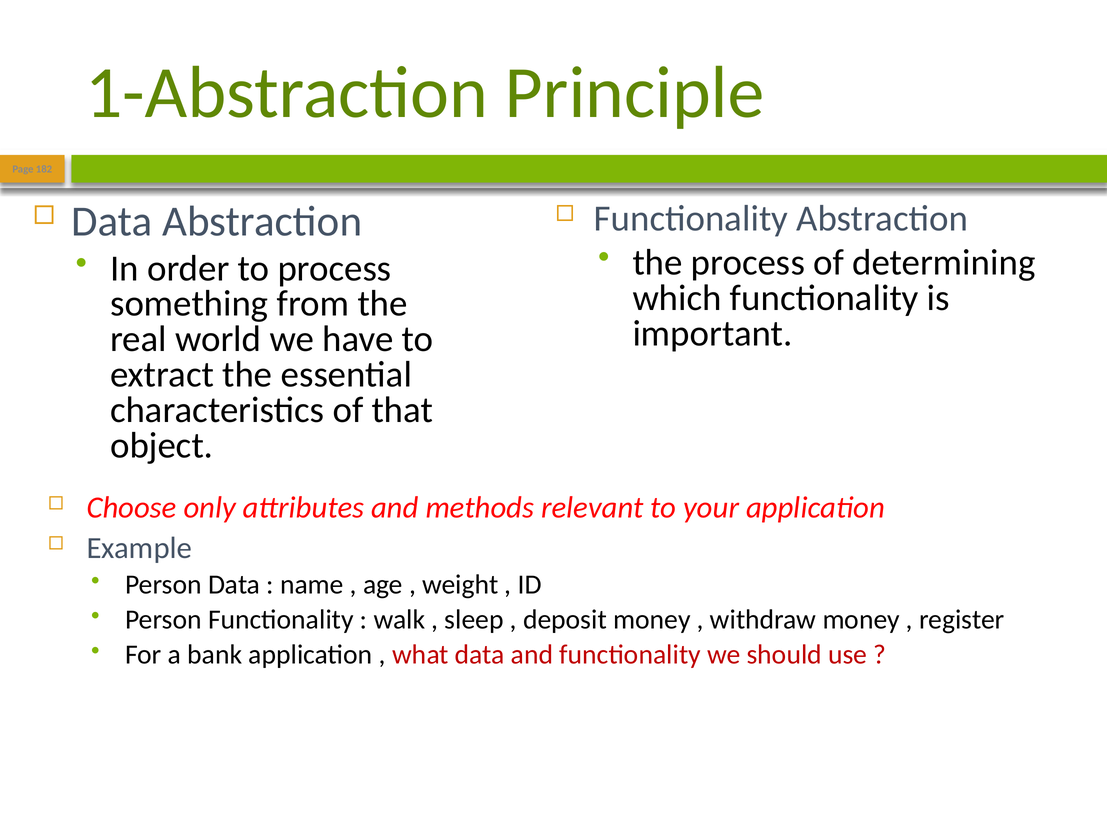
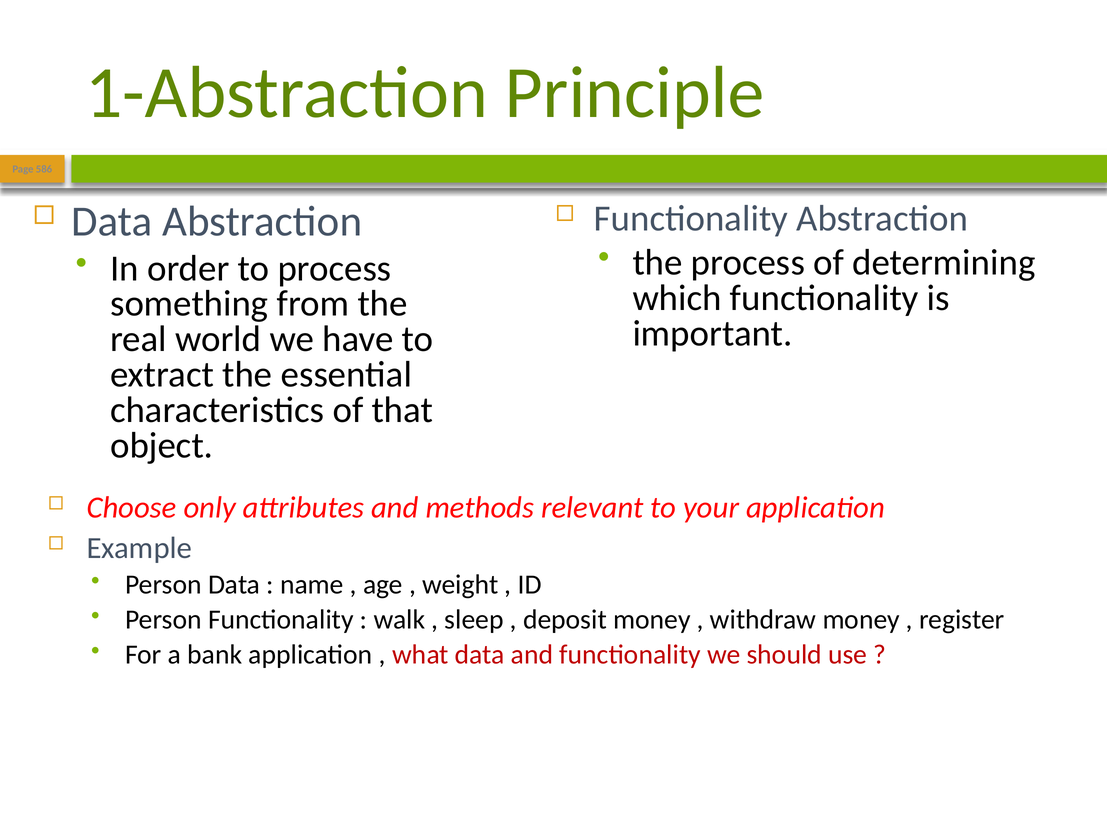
182: 182 -> 586 (44, 169)
